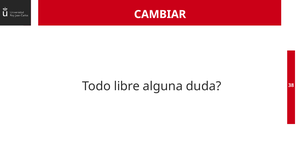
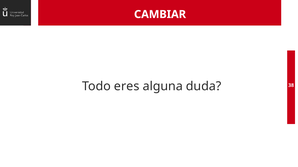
libre: libre -> eres (127, 87)
